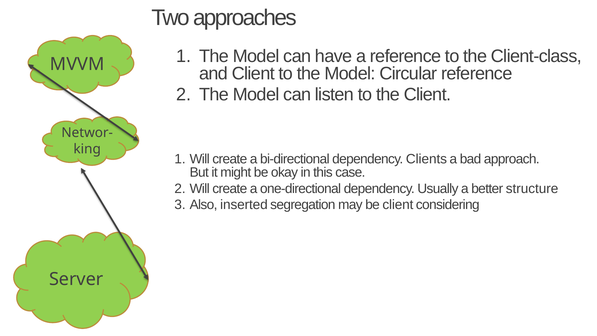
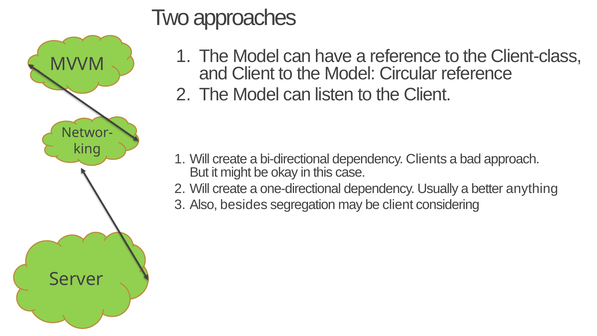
structure: structure -> anything (532, 189)
inserted: inserted -> besides (244, 205)
